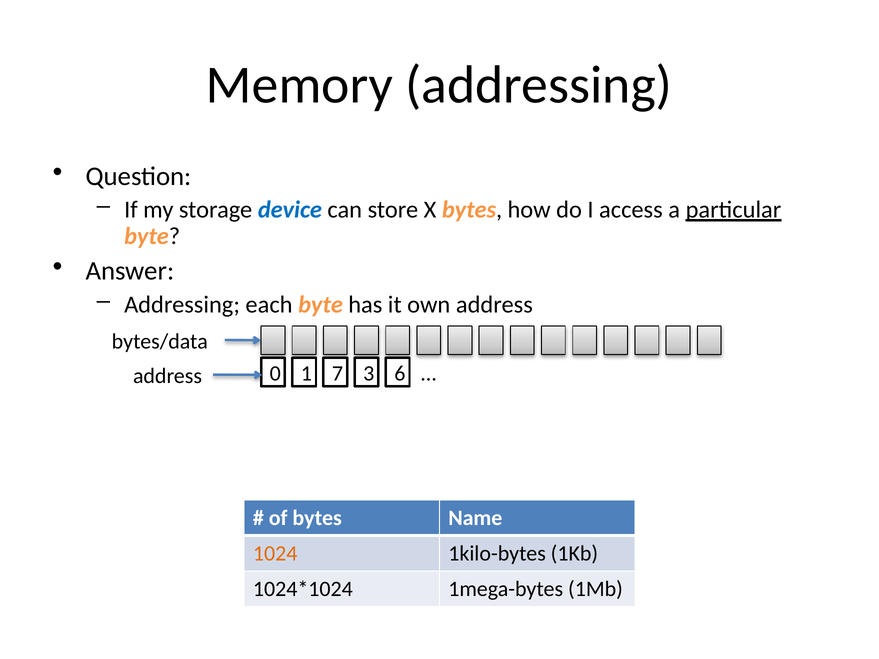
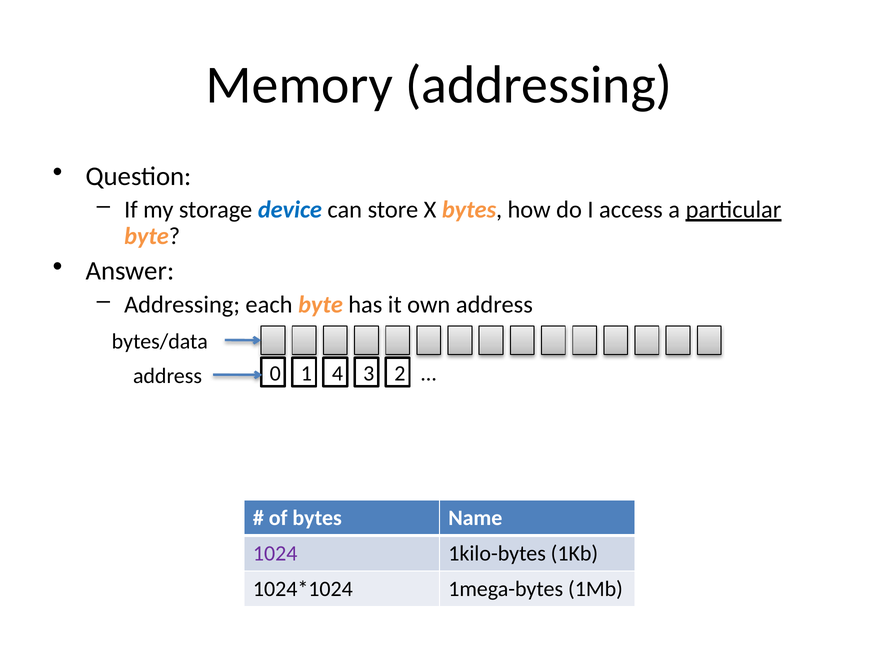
7: 7 -> 4 (338, 374)
6: 6 -> 2 (400, 374)
1024 colour: orange -> purple (275, 554)
